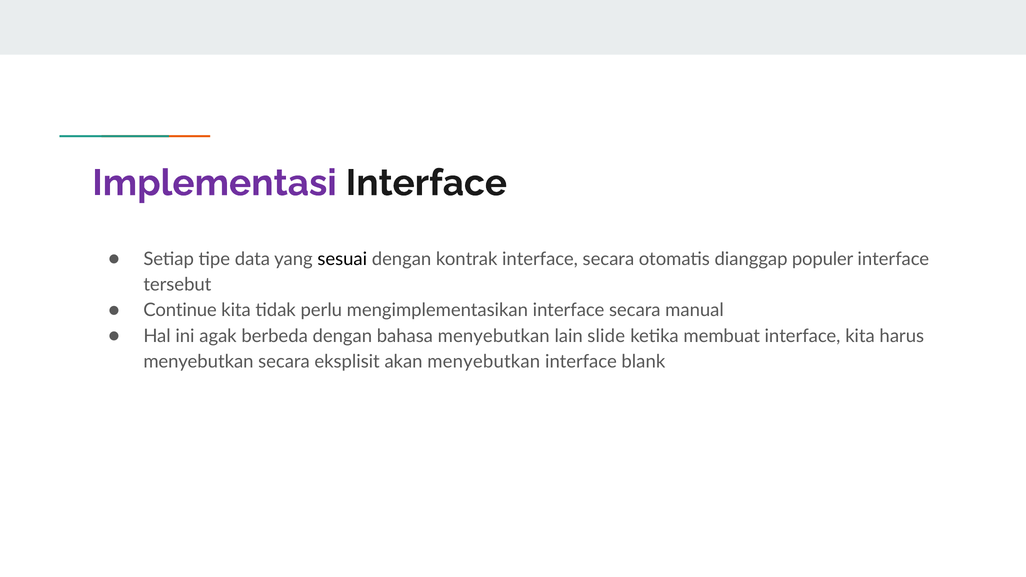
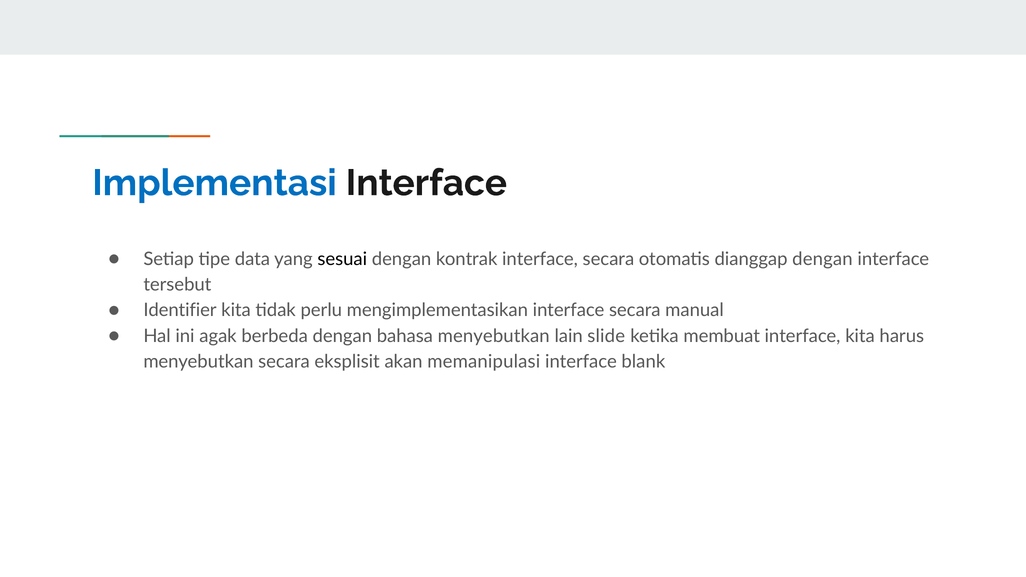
Implementasi colour: purple -> blue (214, 183)
dianggap populer: populer -> dengan (822, 259)
Continue: Continue -> Identifier (180, 310)
akan menyebutkan: menyebutkan -> memanipulasi (484, 362)
